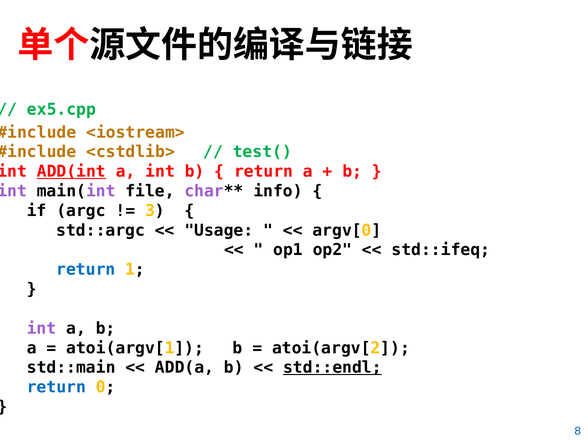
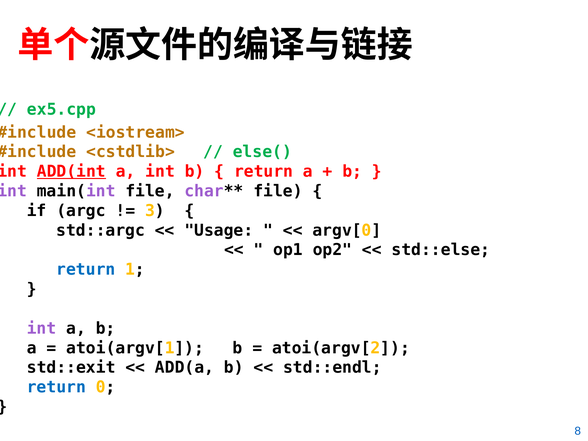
test(: test( -> else( (262, 152)
info: info -> file (278, 191)
std::ifeq: std::ifeq -> std::else (441, 250)
std::main: std::main -> std::exit (71, 368)
std::endl underline: present -> none (332, 368)
